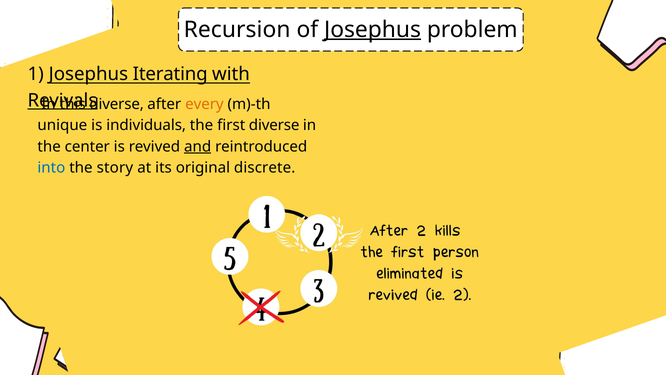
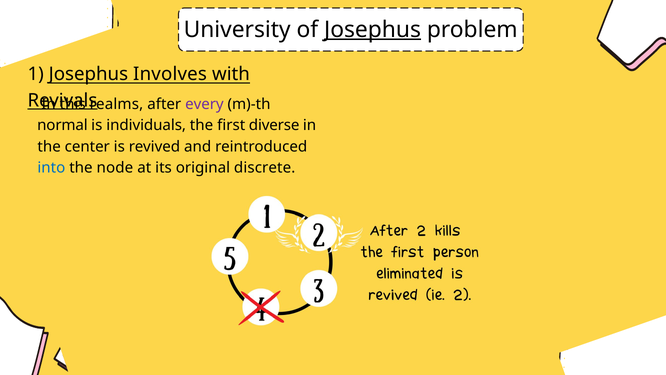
Recursion: Recursion -> University (237, 30)
Iterating: Iterating -> Involves (170, 74)
diverse: diverse -> realms (116, 104)
every colour: orange -> purple (204, 104)
unique: unique -> normal (62, 125)
and underline: present -> none (198, 146)
story: story -> node (115, 168)
